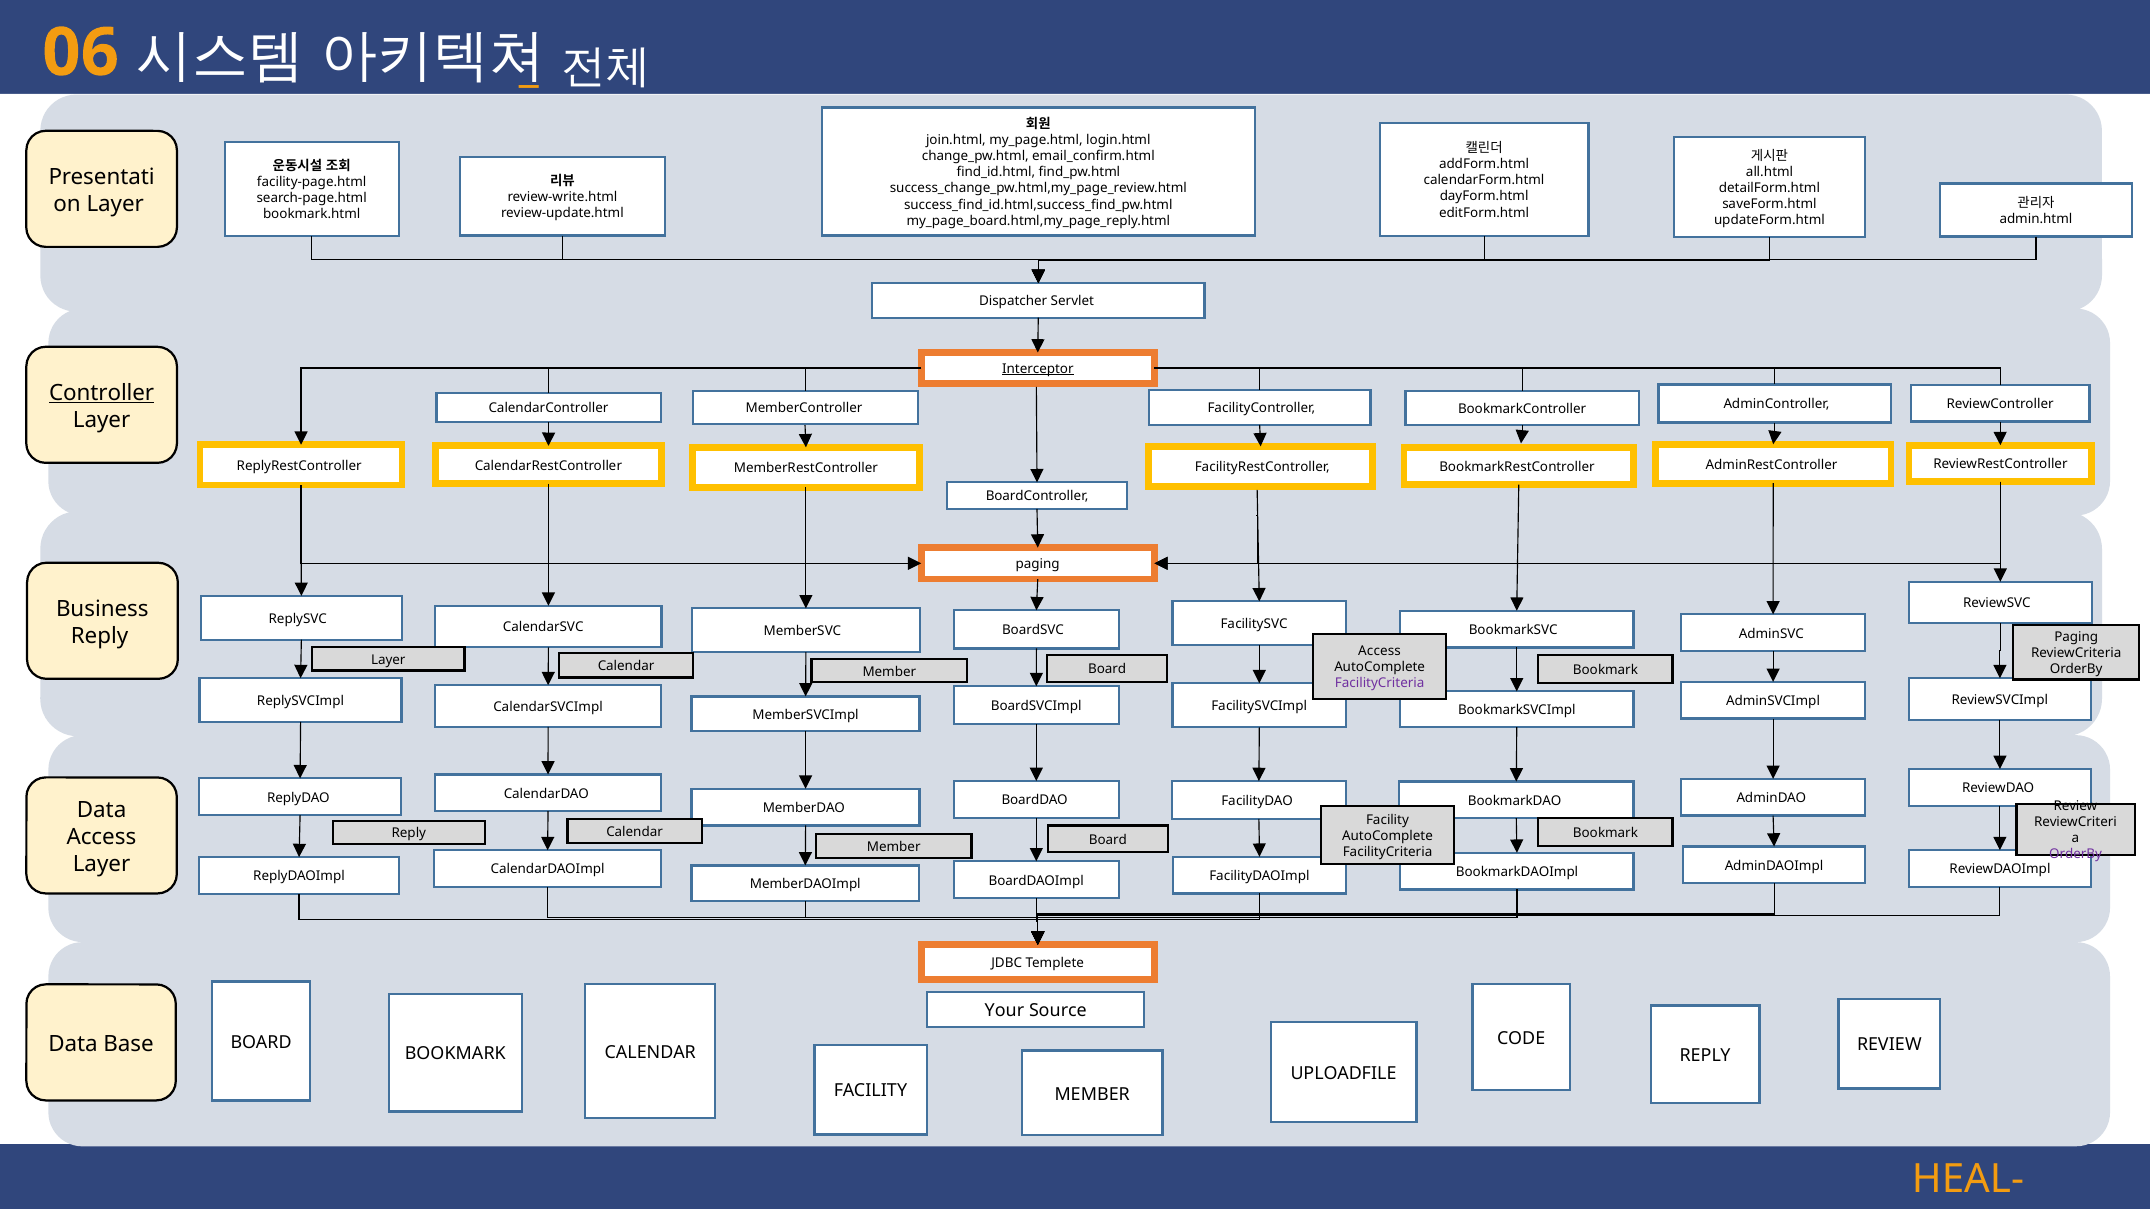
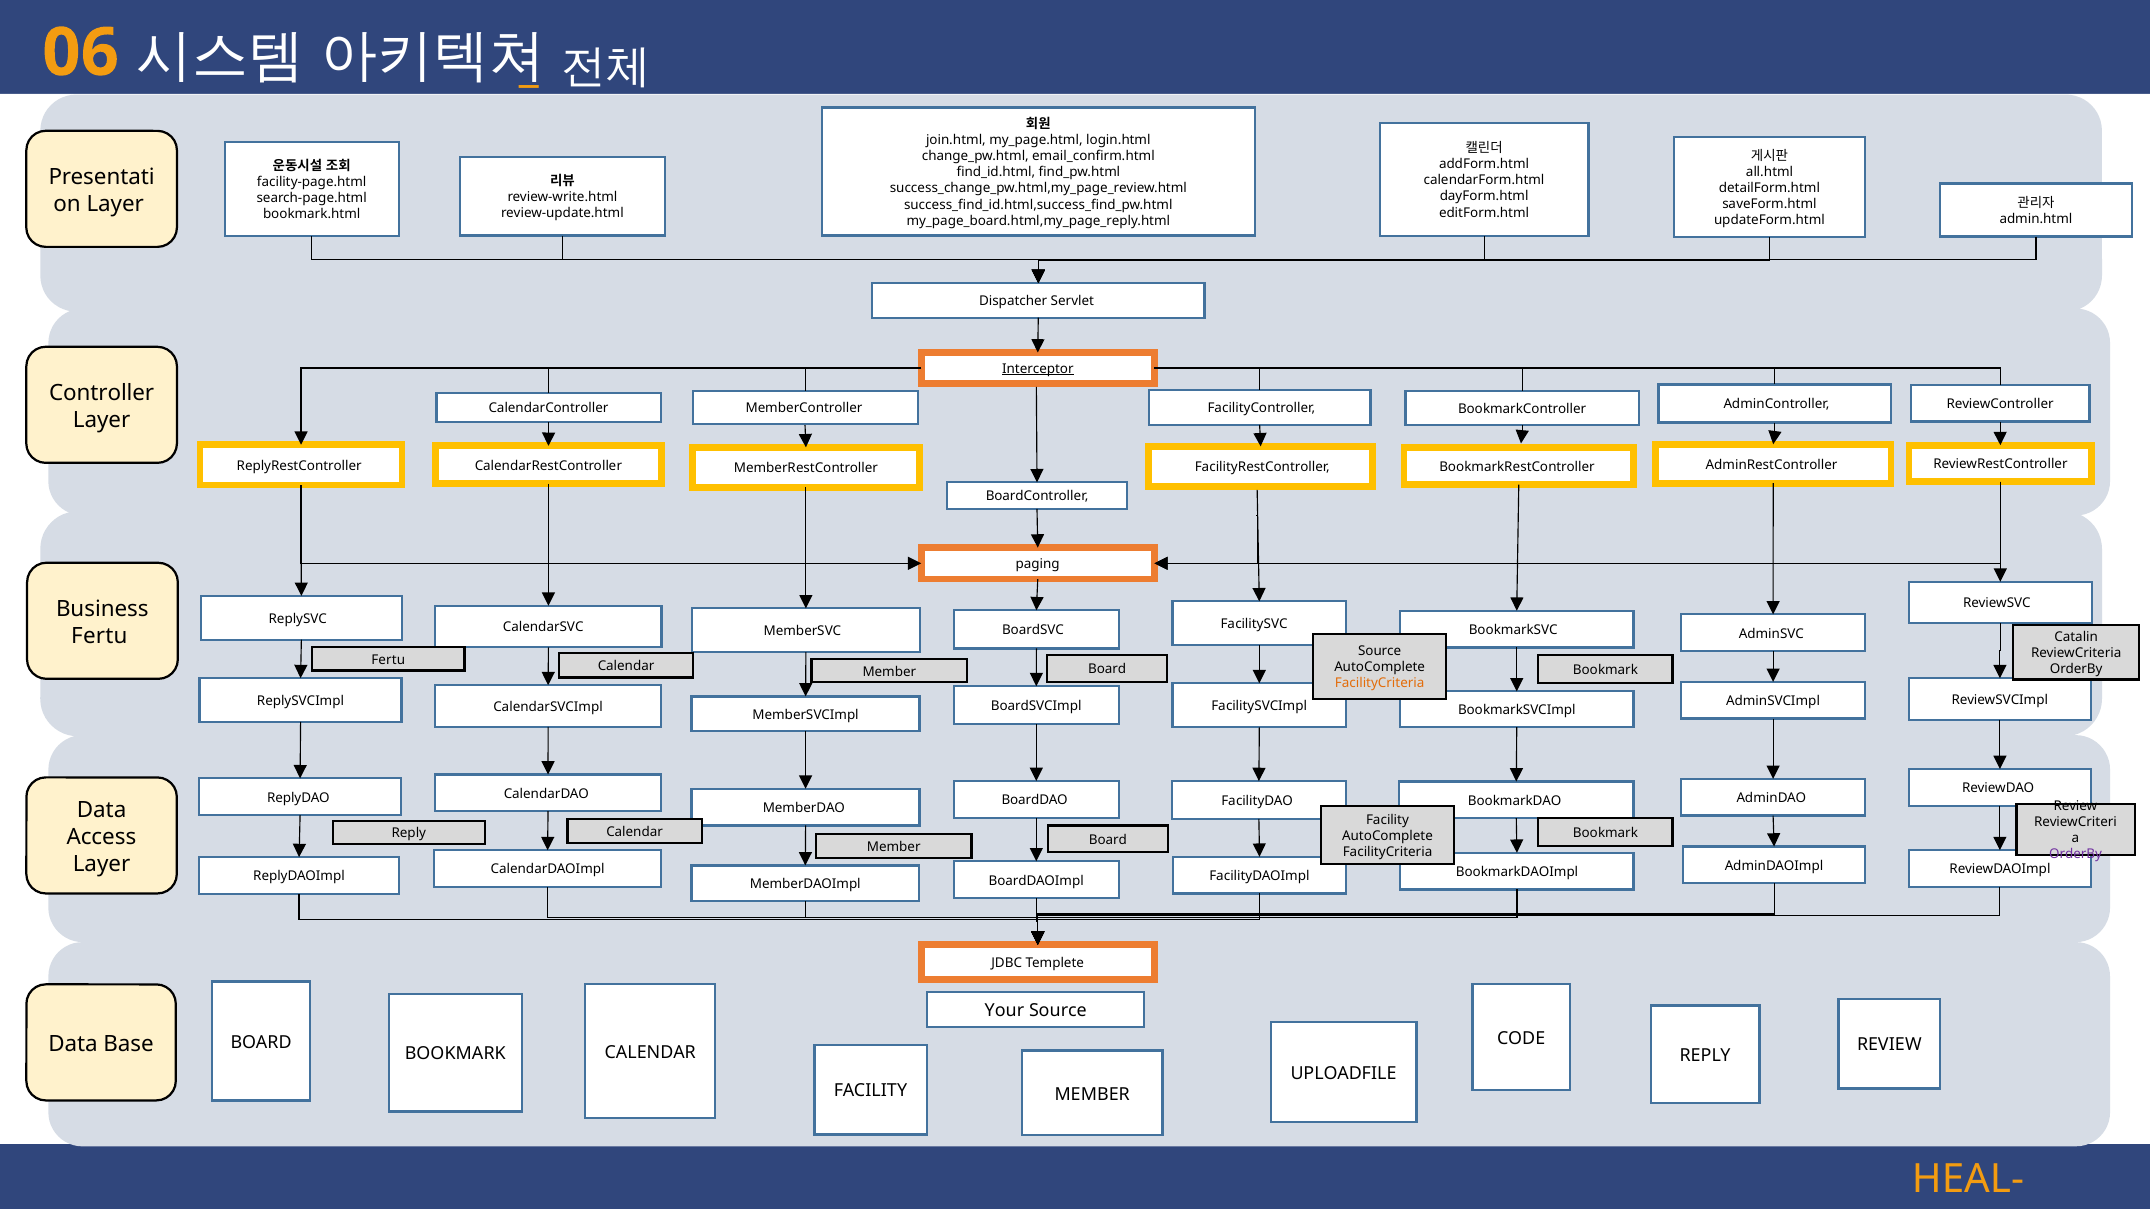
Controller underline: present -> none (102, 393)
Reply: Reply -> Fertu (99, 636)
Paging: Paging -> Catalin (2076, 637)
Access: Access -> Source (1380, 651)
Layer: Layer -> Fertu (388, 660)
FacilityCriteria colour: purple -> orange (1380, 684)
